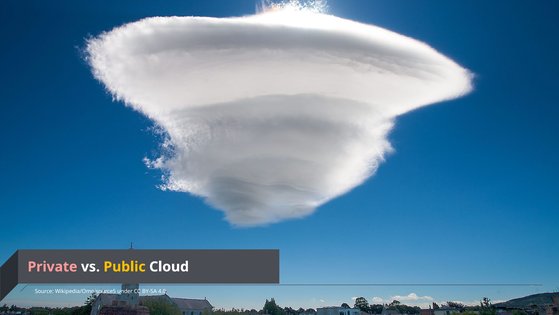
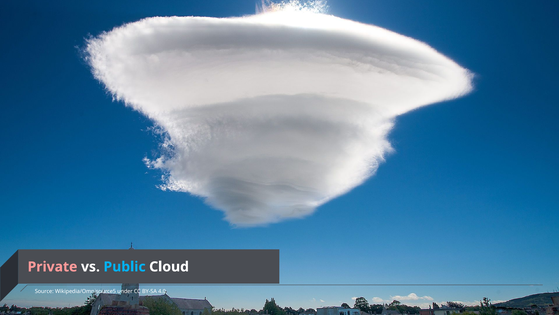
Public colour: yellow -> light blue (125, 266)
